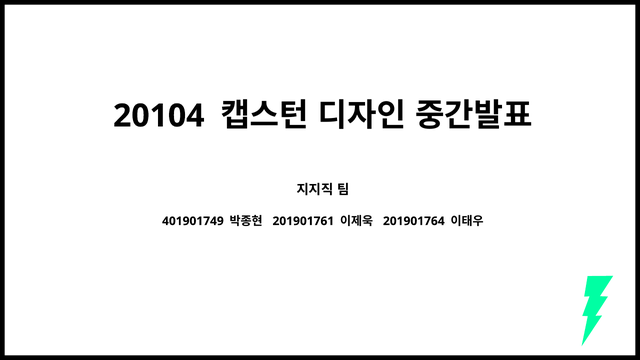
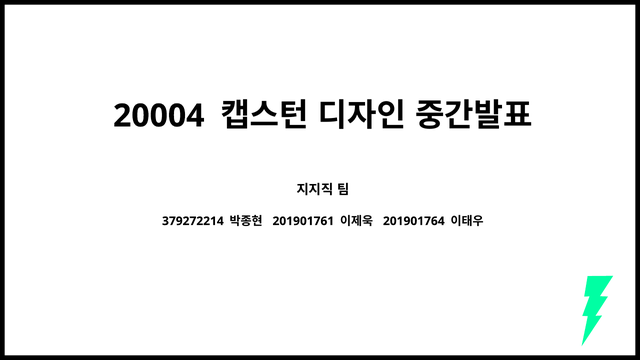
20104: 20104 -> 20004 (159, 116)
401901749: 401901749 -> 379272214 (193, 221)
